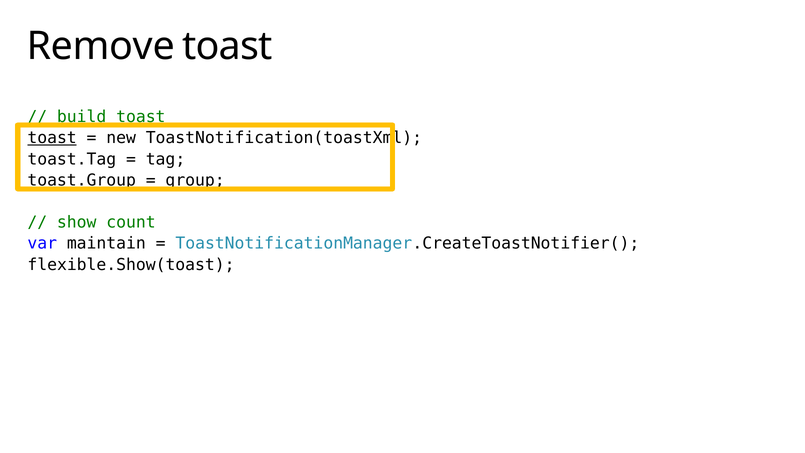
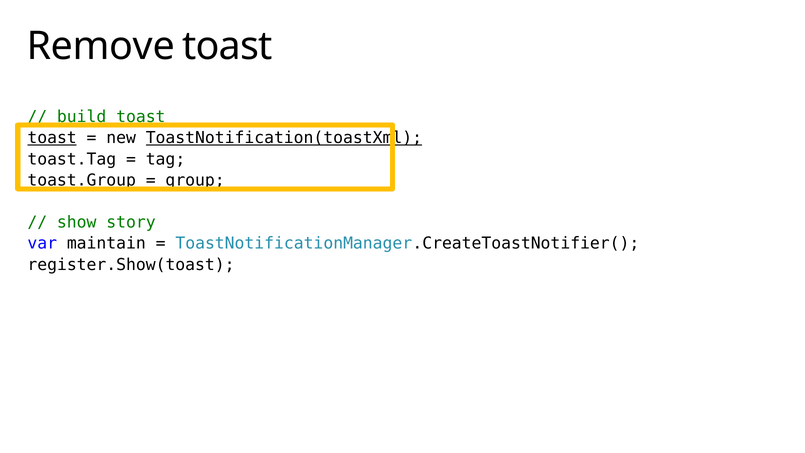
ToastNotification(toastXml underline: none -> present (284, 138)
count: count -> story (131, 222)
flexible.Show(toast: flexible.Show(toast -> register.Show(toast (131, 265)
